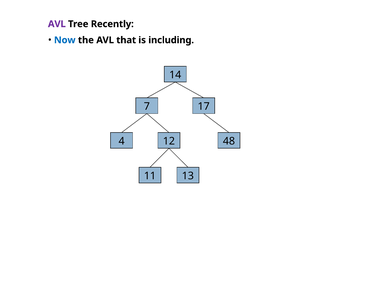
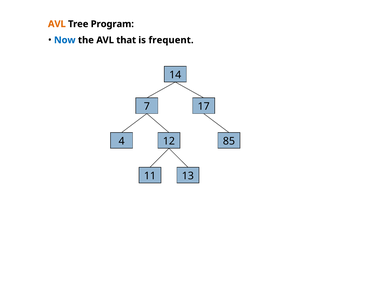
AVL colour: purple -> orange (57, 24)
Recently: Recently -> Program (112, 24)
including: including -> frequent (171, 40)
48: 48 -> 85 (229, 141)
